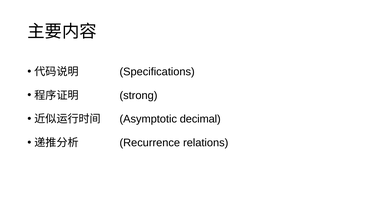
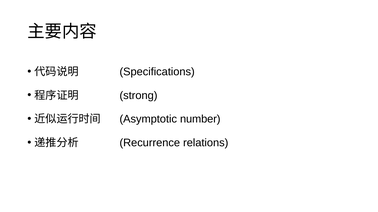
decimal: decimal -> number (200, 119)
